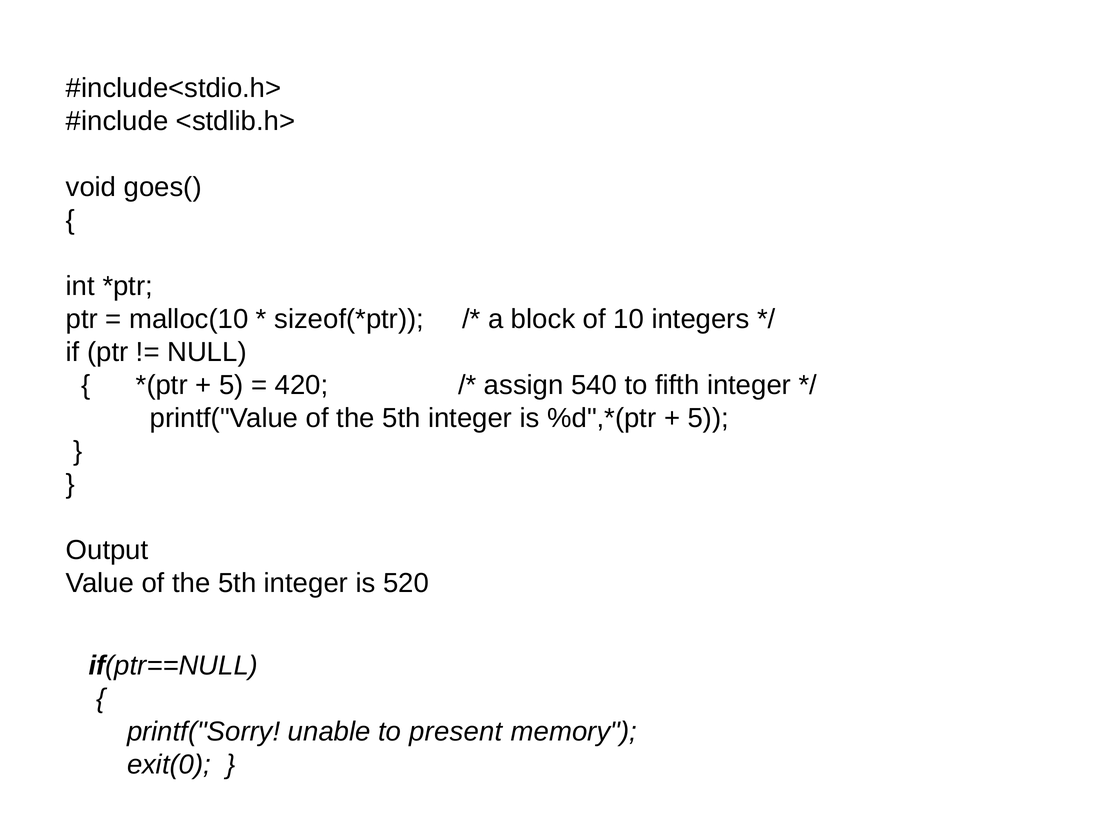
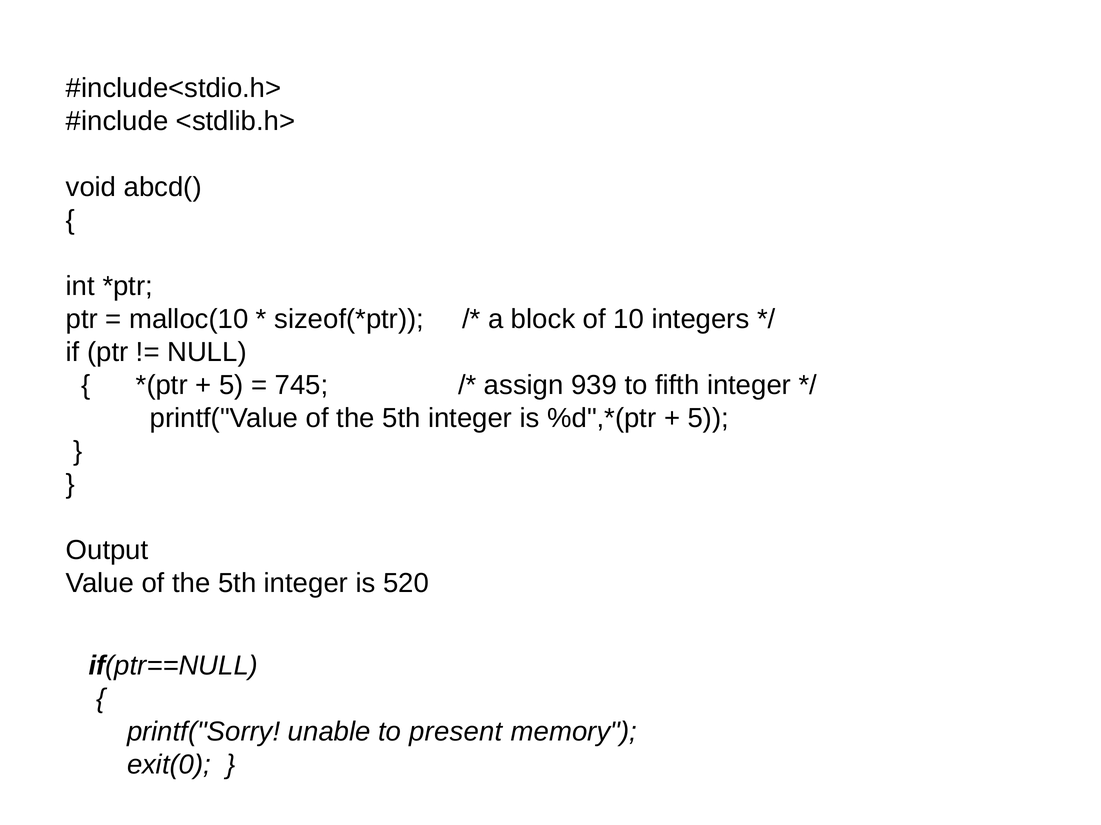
goes(: goes( -> abcd( (163, 187)
420: 420 -> 745 (302, 385)
540: 540 -> 939 (594, 385)
